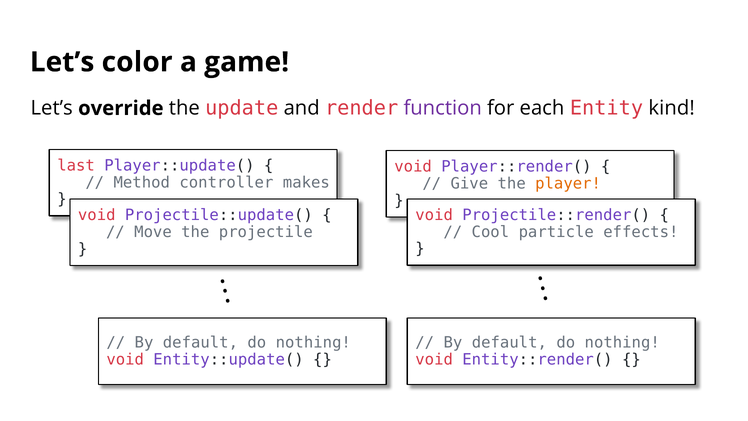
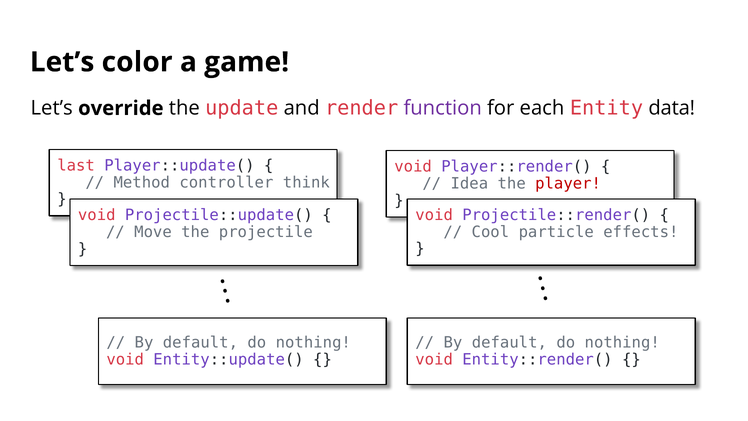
kind: kind -> data (672, 108)
makes: makes -> think (306, 182)
Give: Give -> Idea (469, 183)
player colour: orange -> red (568, 183)
